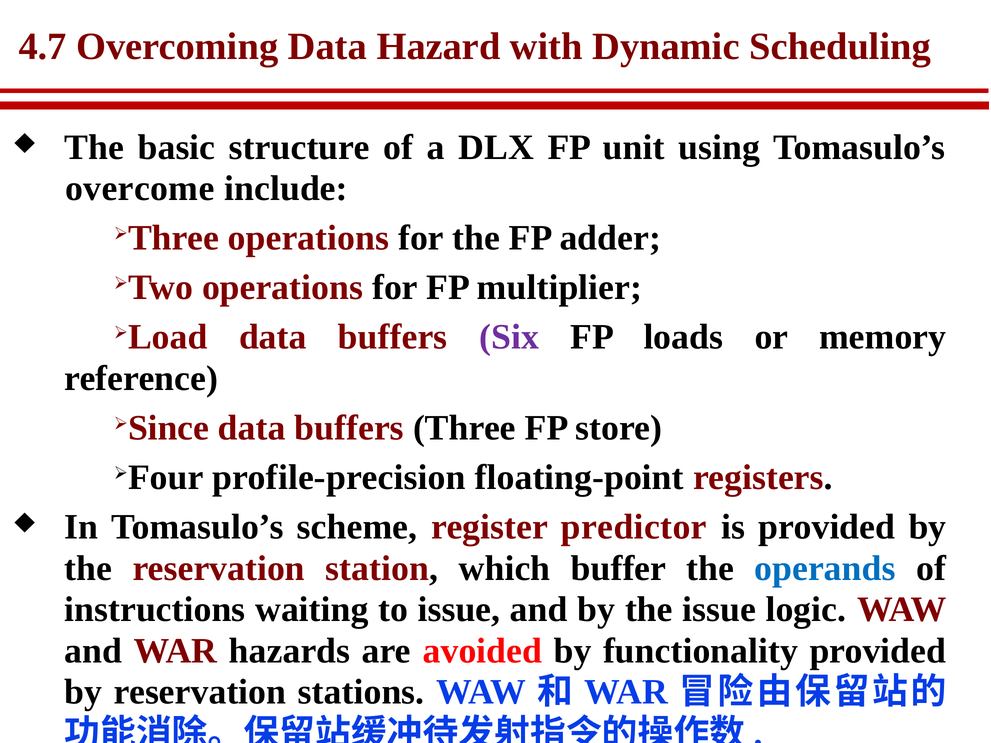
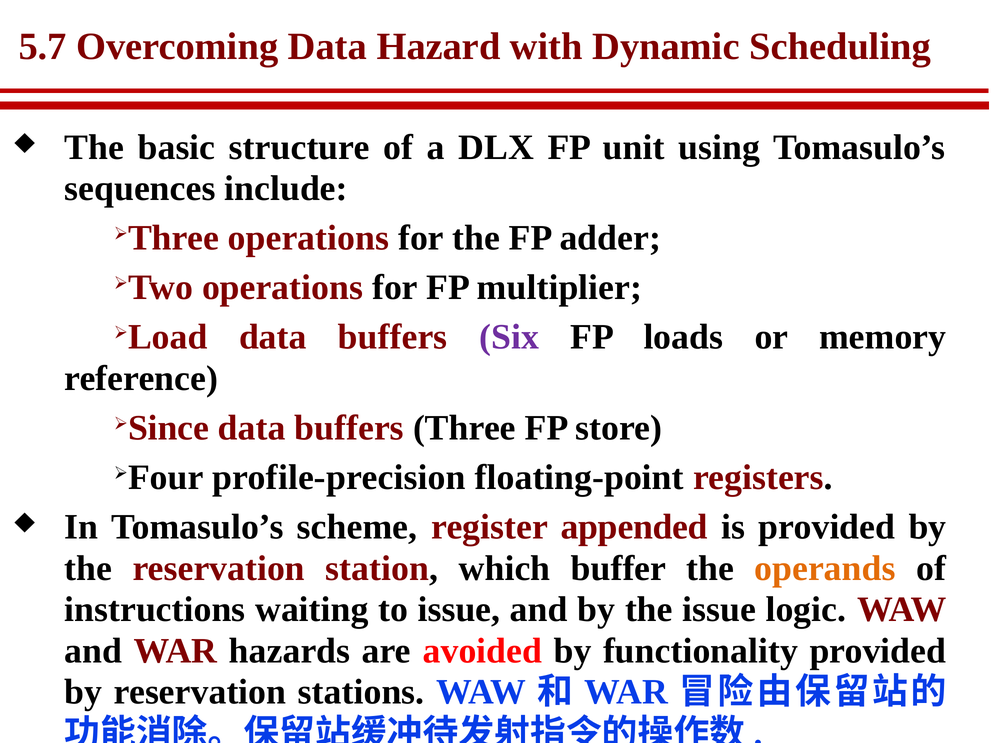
4.7: 4.7 -> 5.7 (43, 47)
overcome: overcome -> sequences (140, 189)
predictor: predictor -> appended (634, 527)
operands colour: blue -> orange (825, 568)
